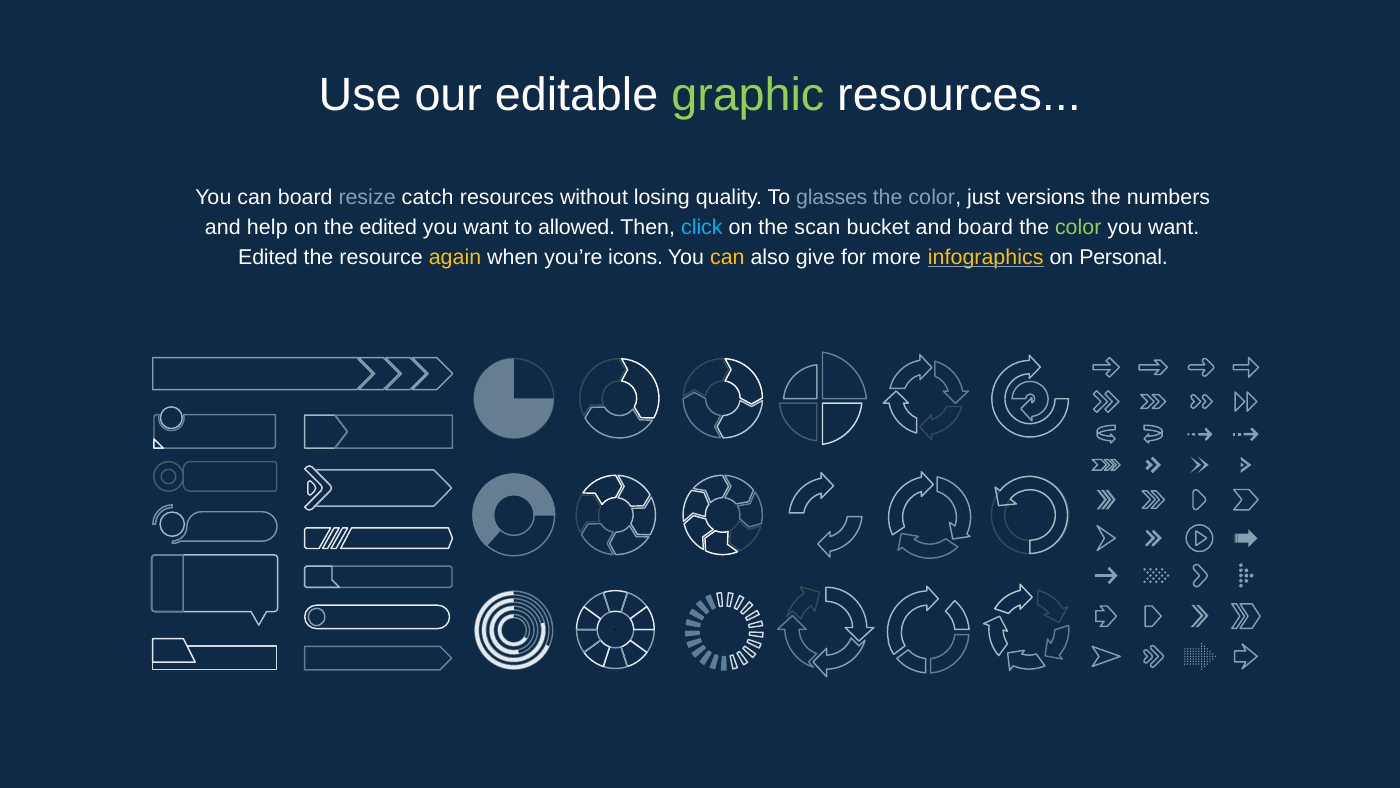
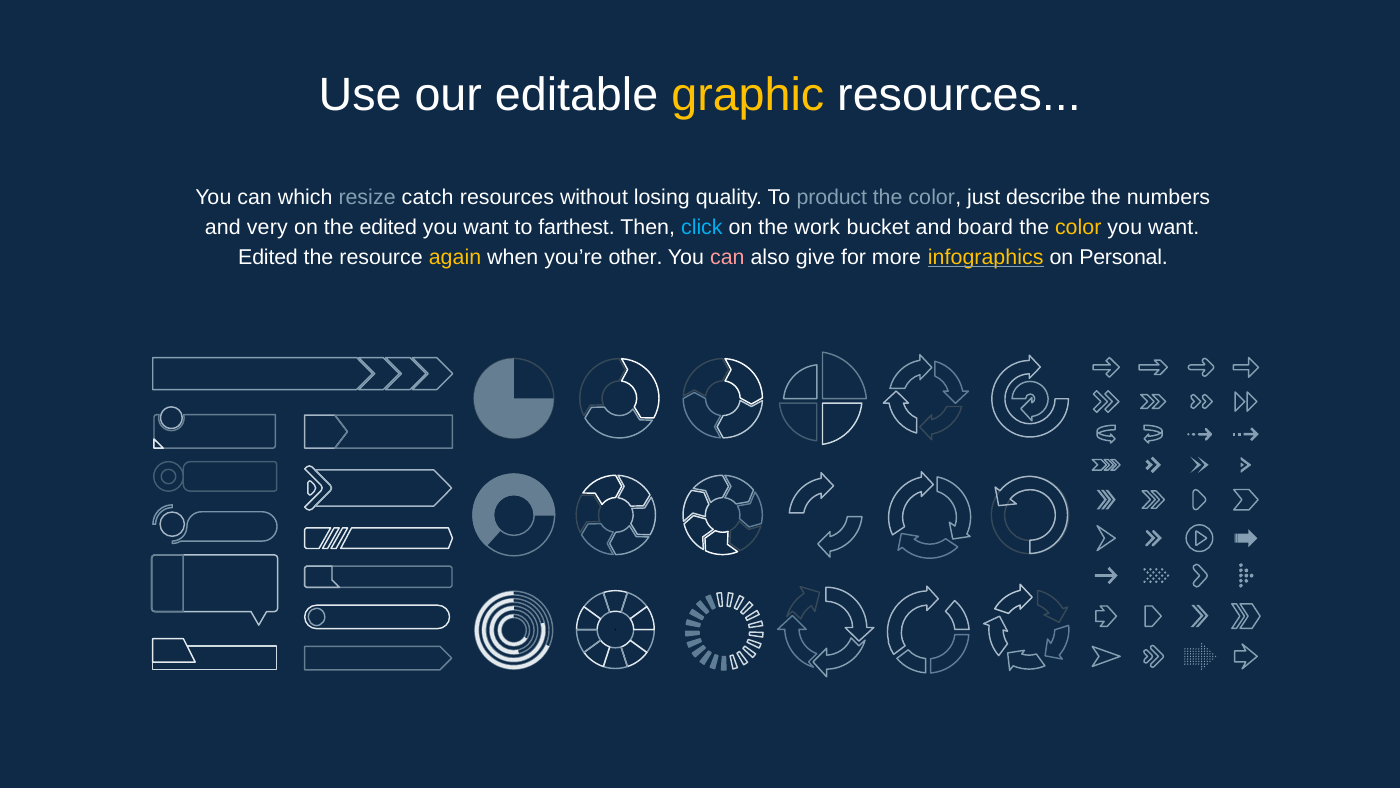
graphic colour: light green -> yellow (748, 95)
can board: board -> which (305, 198)
glasses: glasses -> product (832, 198)
versions: versions -> describe (1046, 198)
help: help -> very (267, 227)
allowed: allowed -> farthest (577, 227)
scan: scan -> work (817, 227)
color colour: light green -> yellow (1078, 227)
icons: icons -> other (636, 257)
can colour: yellow -> pink (727, 257)
